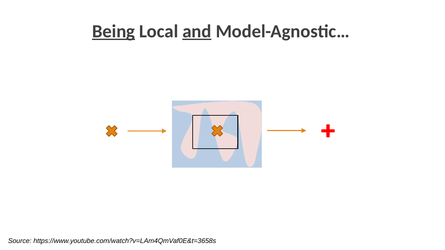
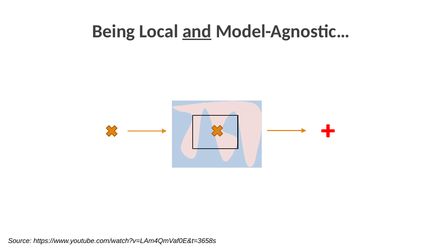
Being underline: present -> none (114, 31)
